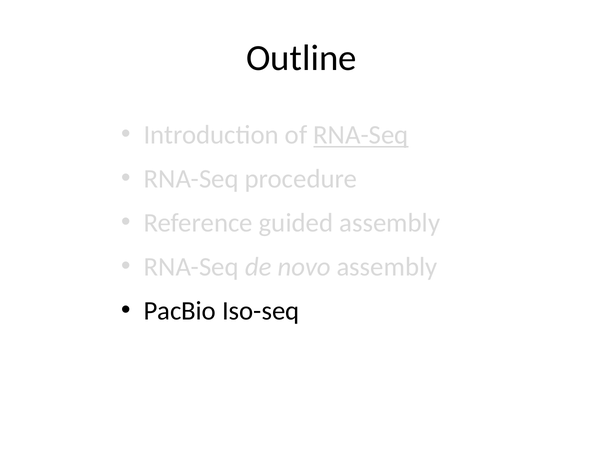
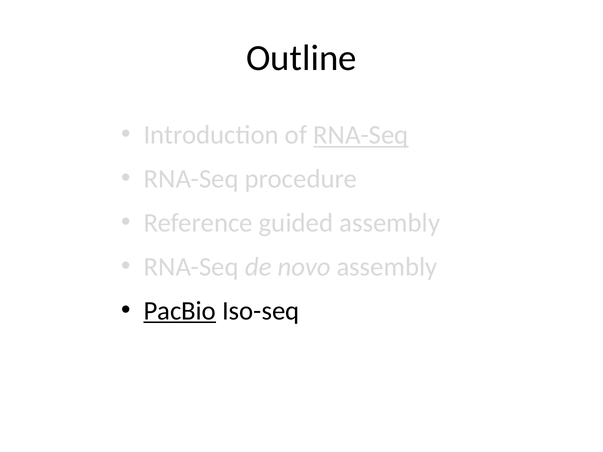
PacBio underline: none -> present (180, 311)
